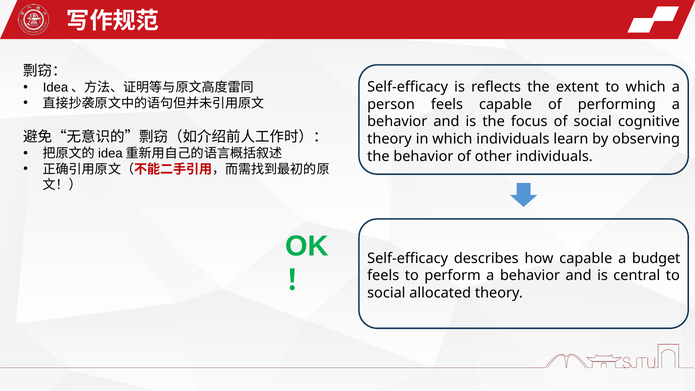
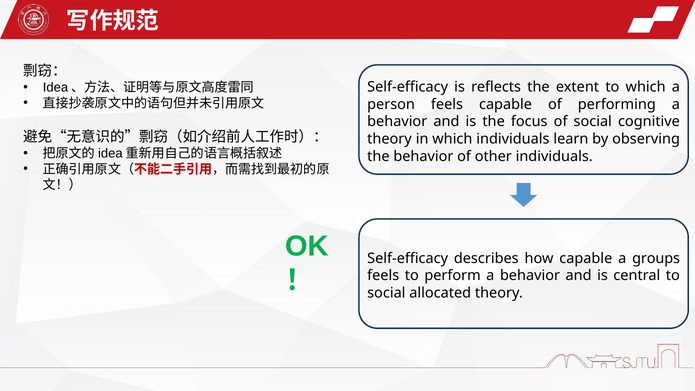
budget: budget -> groups (656, 258)
